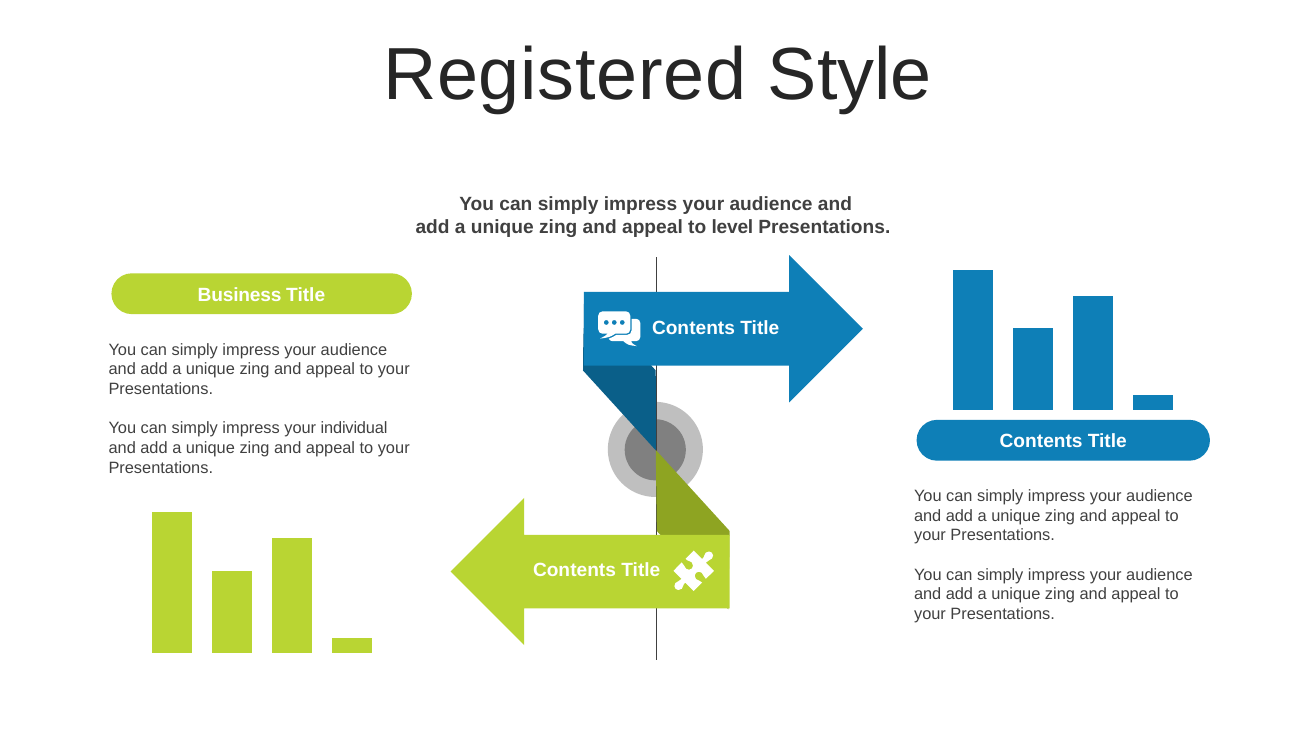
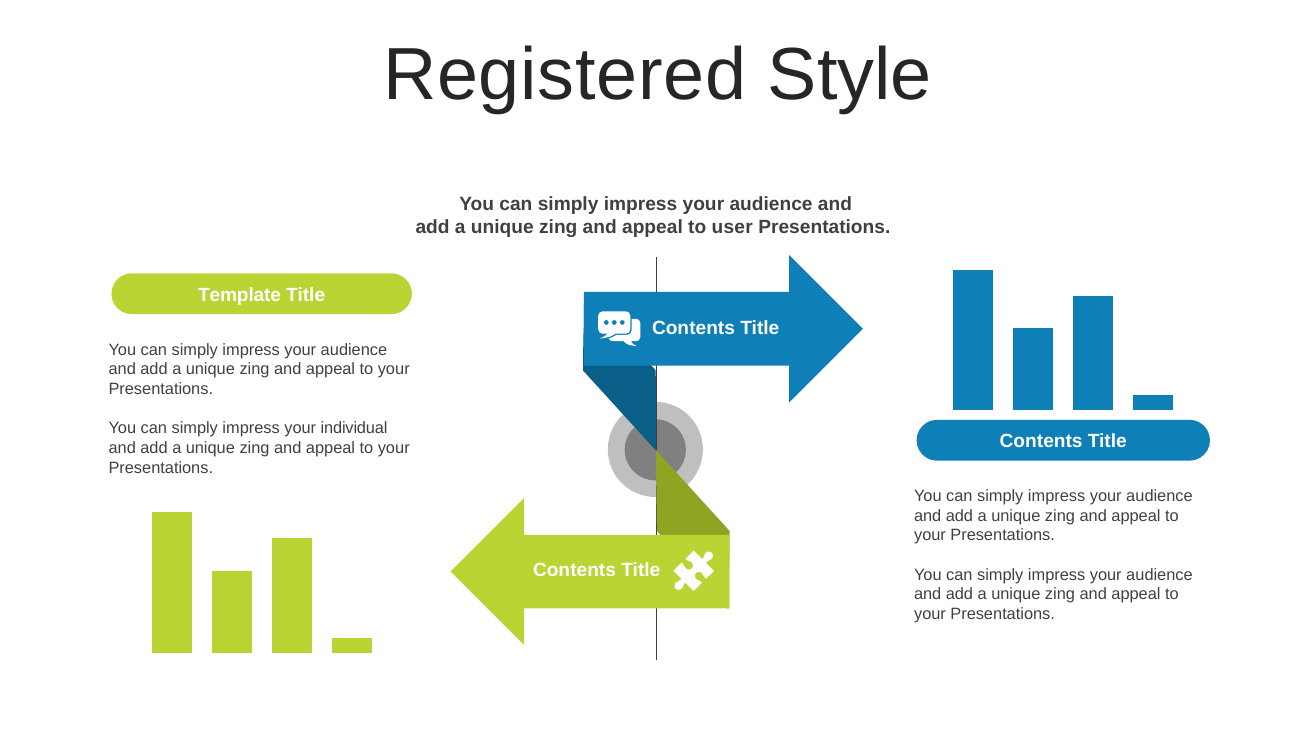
level: level -> user (732, 227)
Business: Business -> Template (240, 295)
